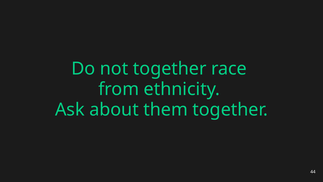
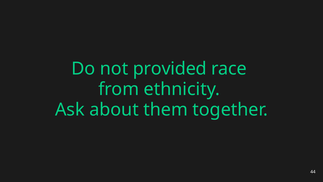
not together: together -> provided (170, 69)
